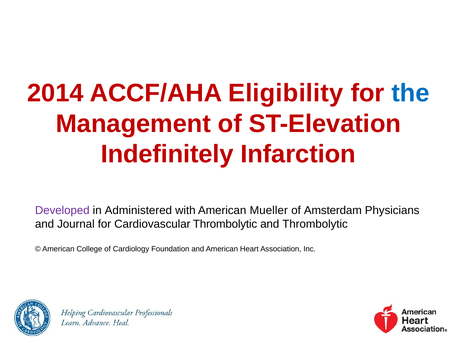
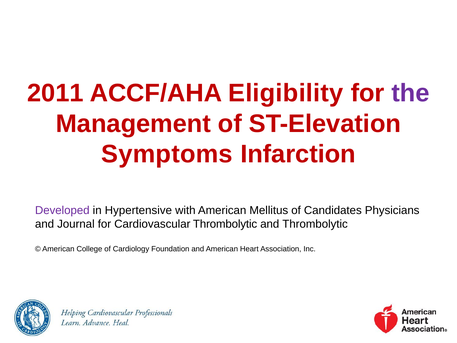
2014: 2014 -> 2011 (55, 93)
the colour: blue -> purple (411, 93)
Indefinitely: Indefinitely -> Symptoms (167, 154)
Administered: Administered -> Hypertensive (138, 210)
Mueller: Mueller -> Mellitus (269, 210)
Amsterdam: Amsterdam -> Candidates (333, 210)
